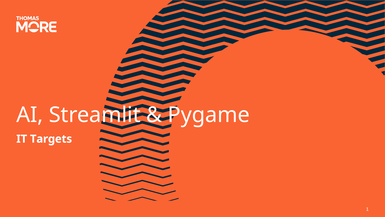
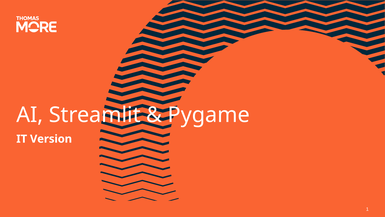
Targets: Targets -> Version (51, 139)
